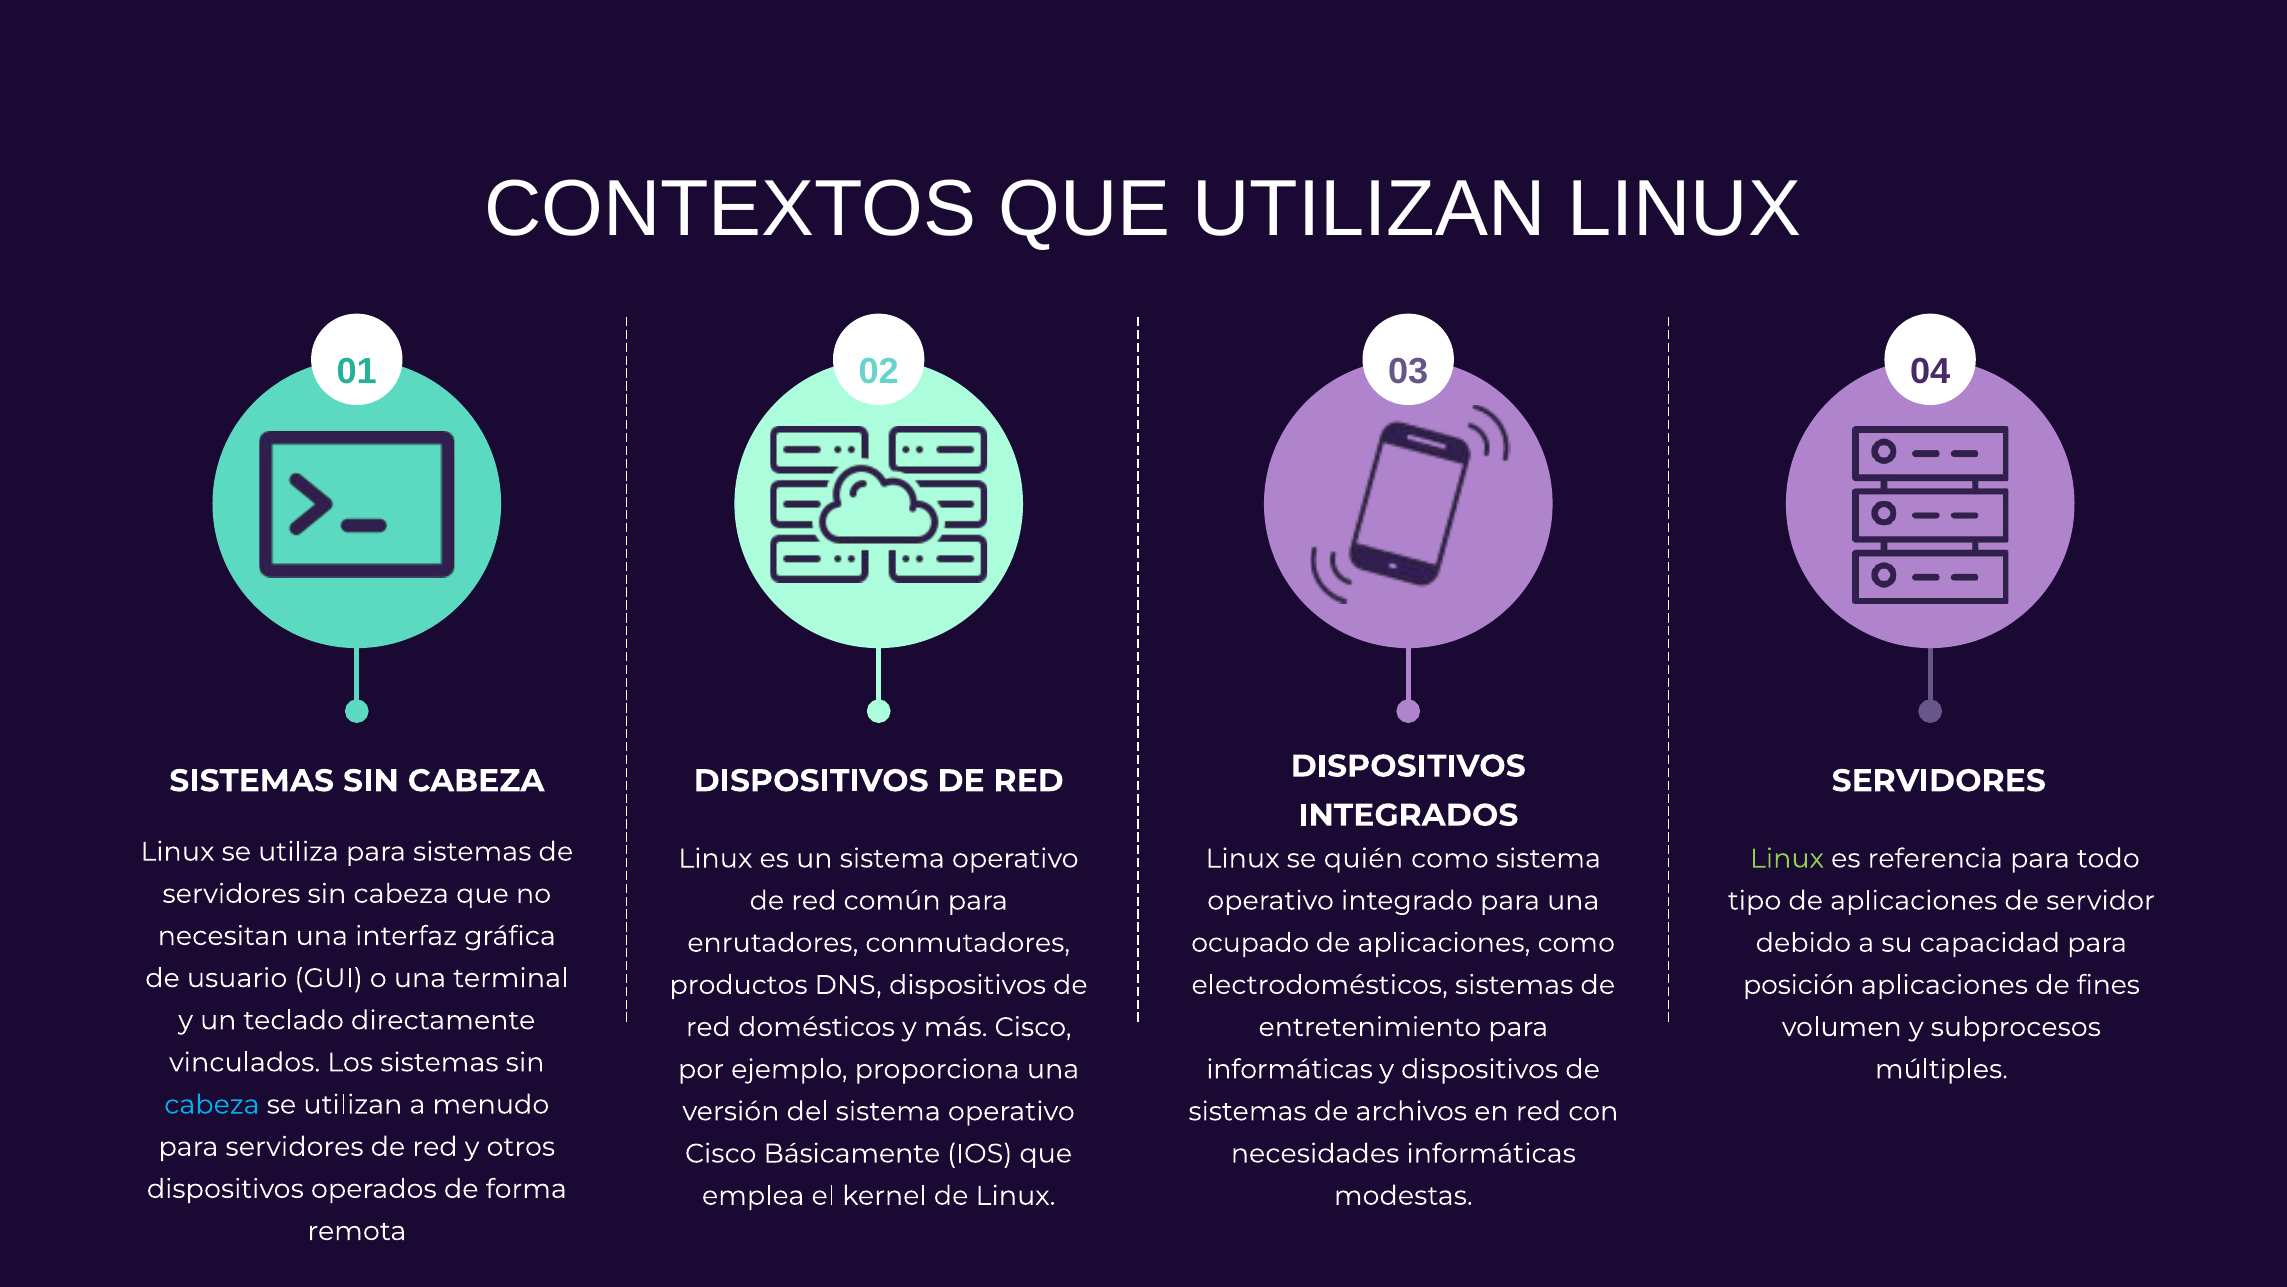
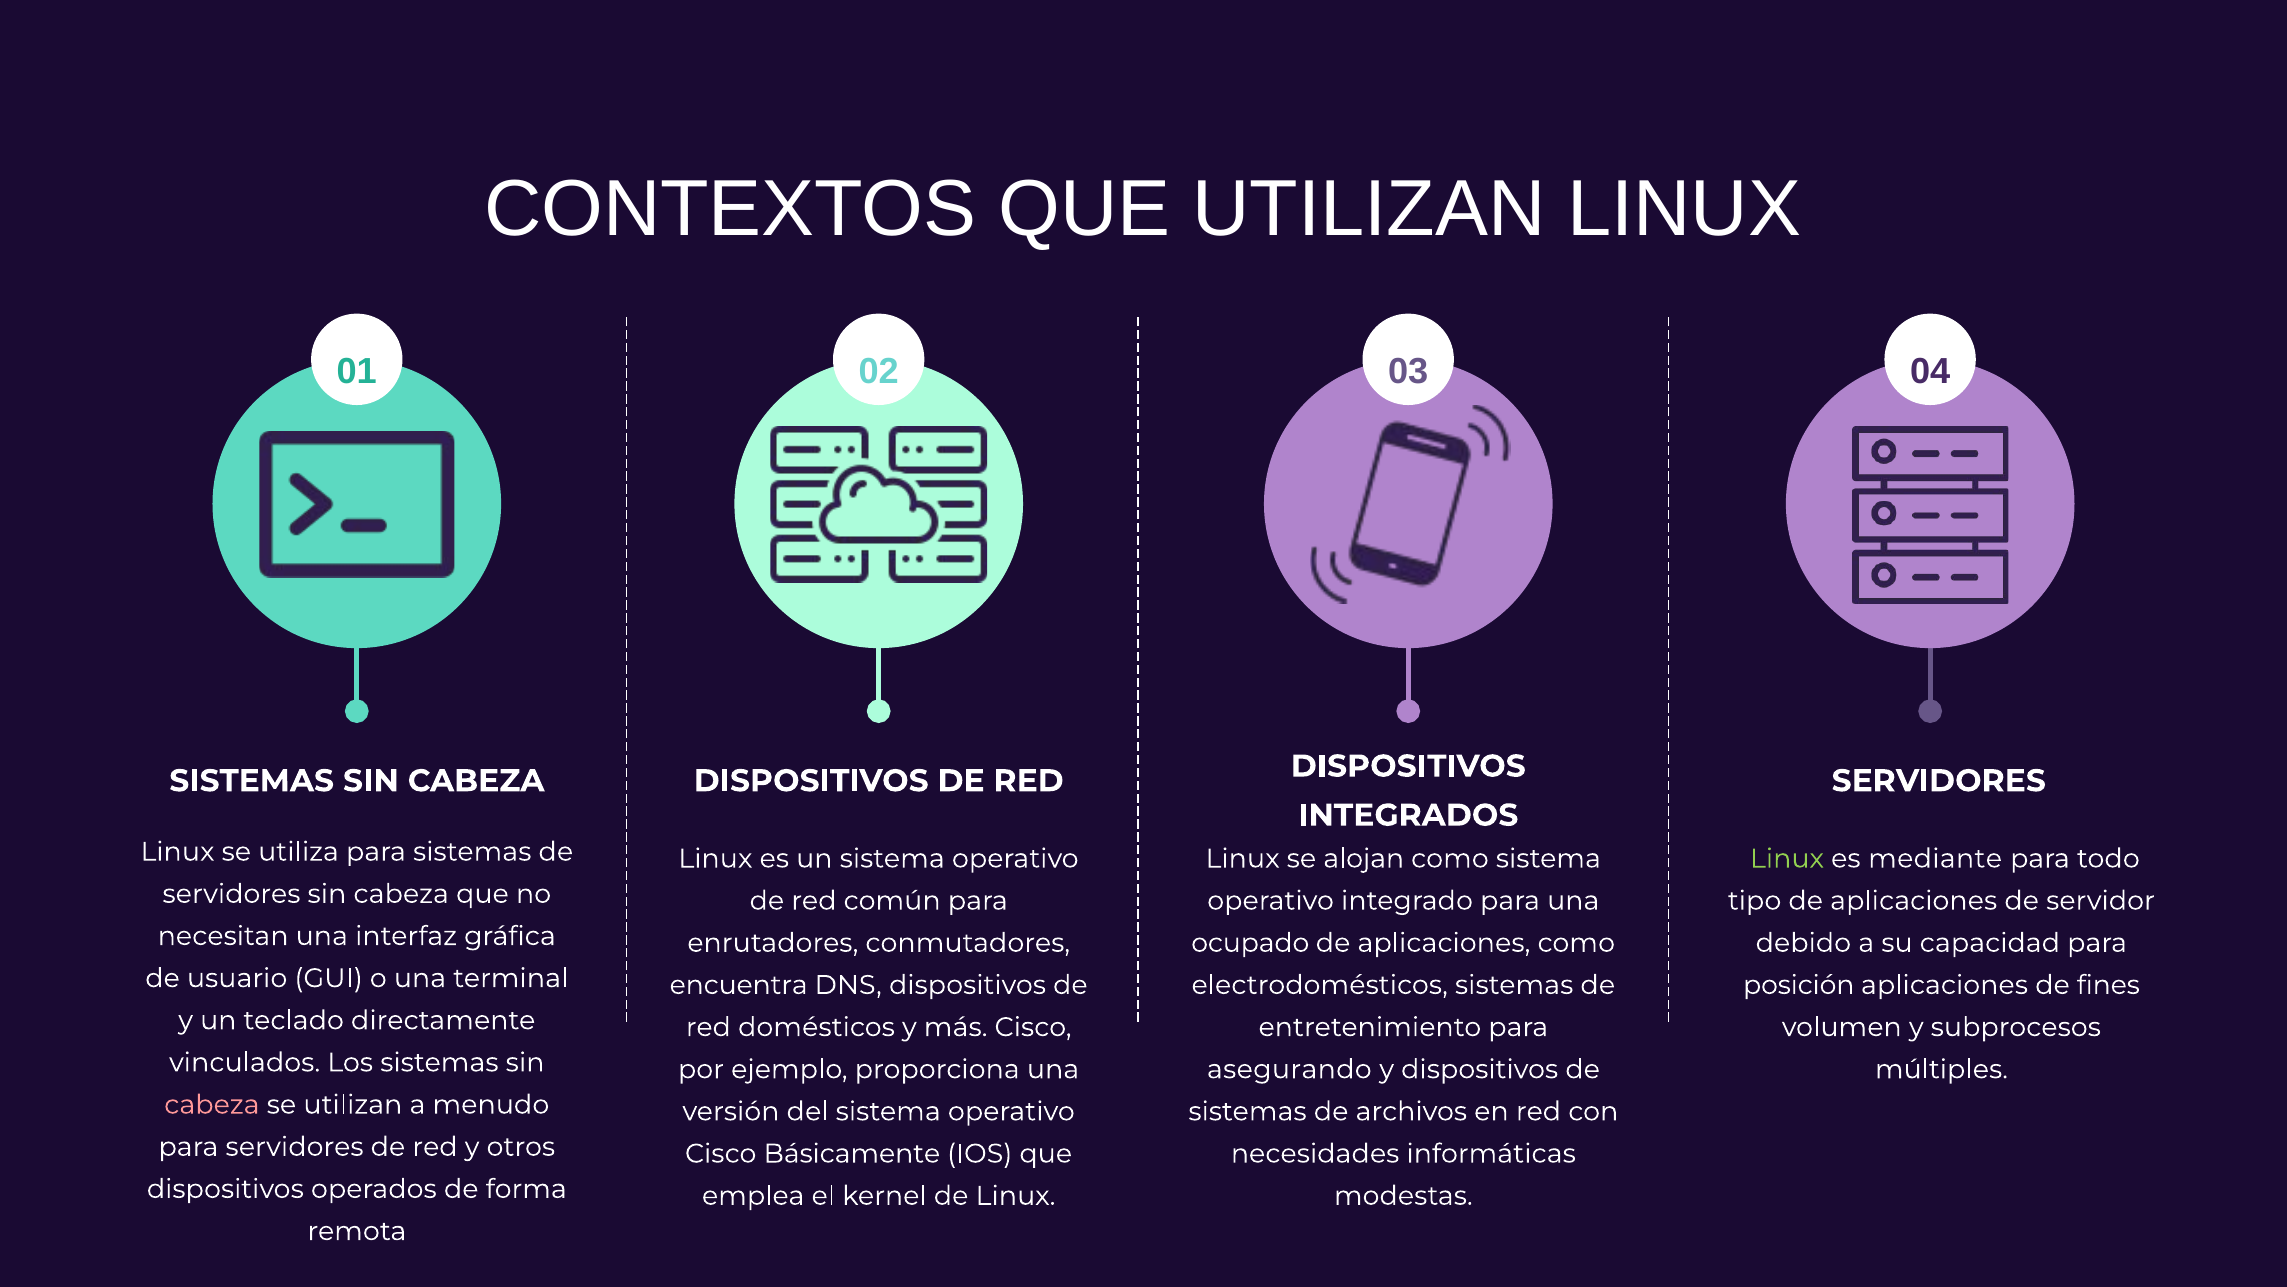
quién: quién -> alojan (1364, 858)
referencia: referencia -> mediante (1935, 858)
productos: productos -> encuentra (739, 985)
informáticas: informáticas -> asegurando (1289, 1069)
cabeza colour: light blue -> pink (212, 1104)
